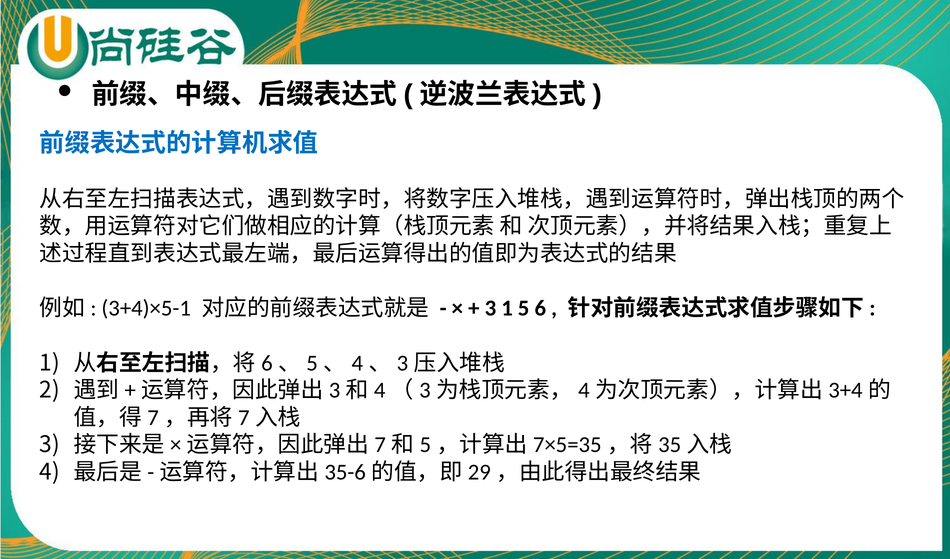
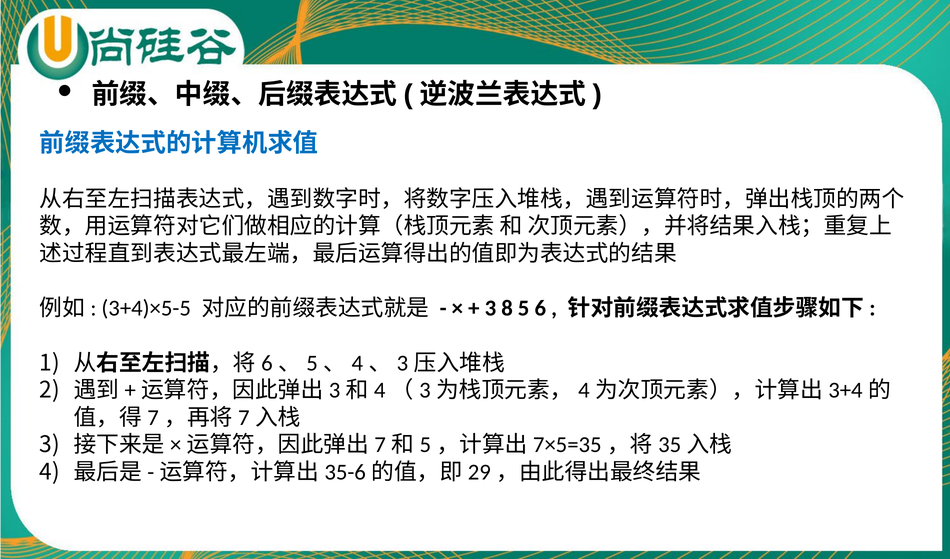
3+4)×5-1: 3+4)×5-1 -> 3+4)×5-5 (146, 309)
3 1: 1 -> 8 (507, 309)
